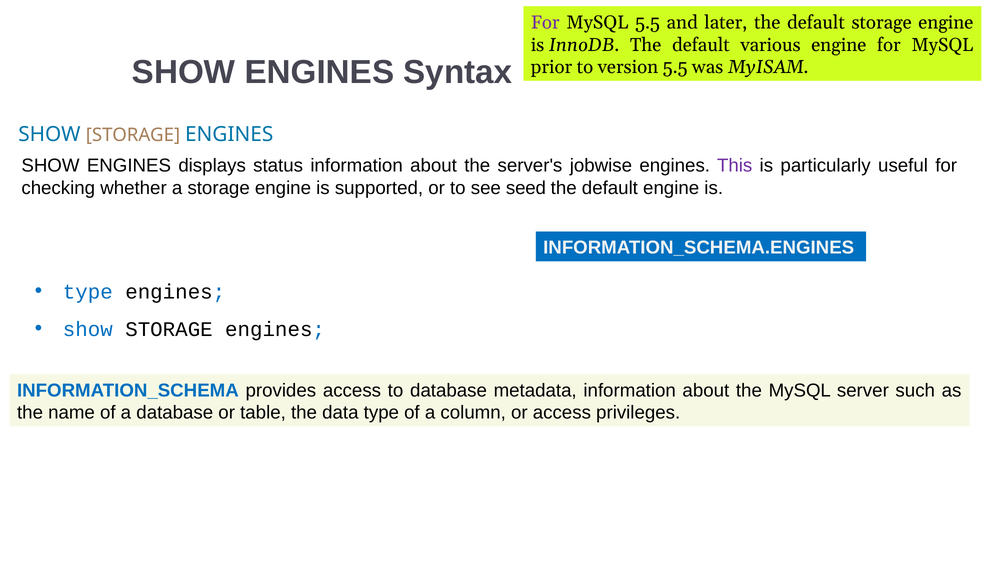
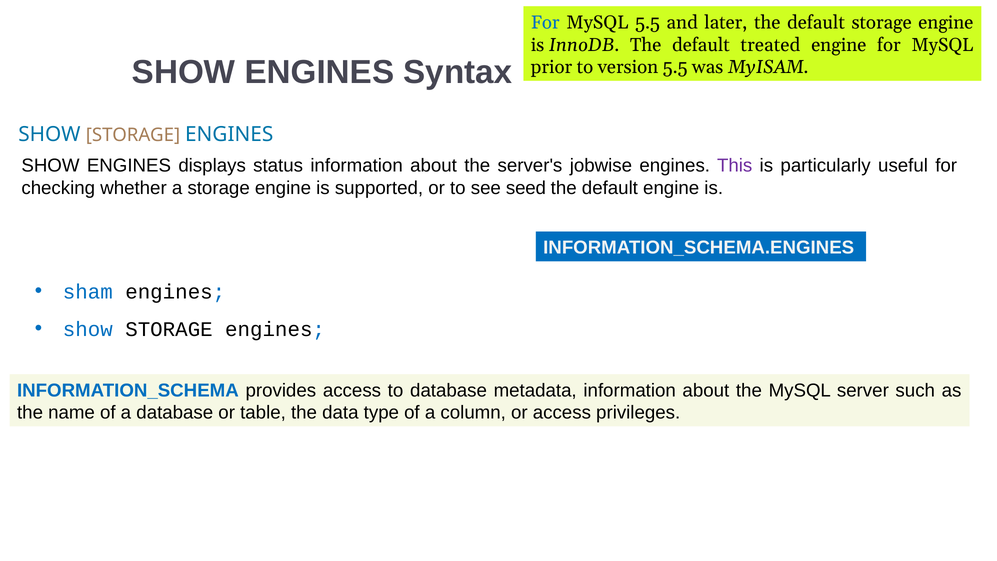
For colour: purple -> blue (545, 22)
various: various -> treated (770, 45)
type: type -> sham (88, 292)
